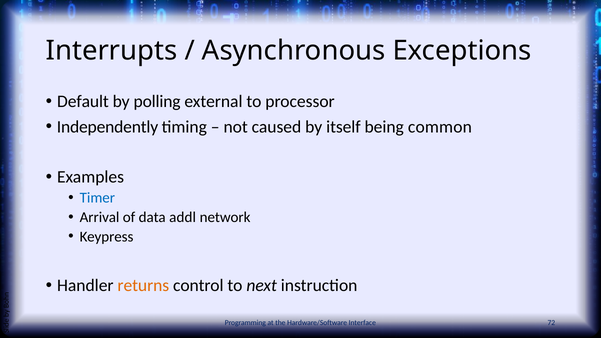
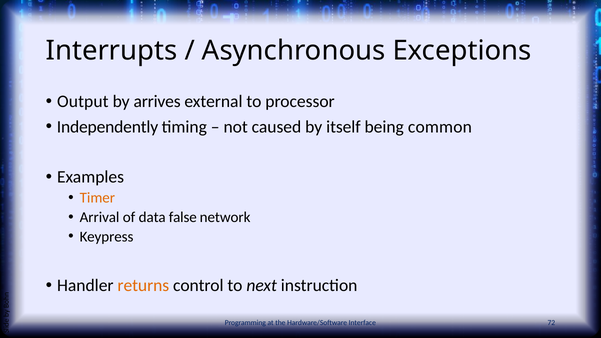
Default: Default -> Output (83, 102)
polling: polling -> arrives (157, 102)
Timer colour: blue -> orange (97, 198)
addl: addl -> false (183, 217)
